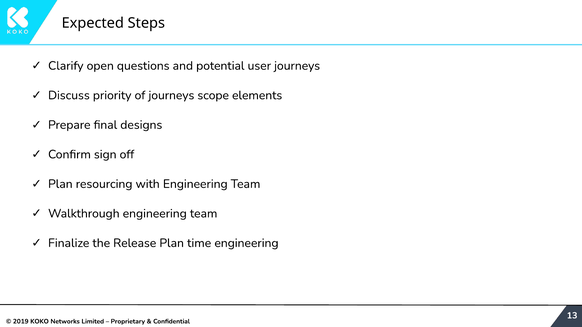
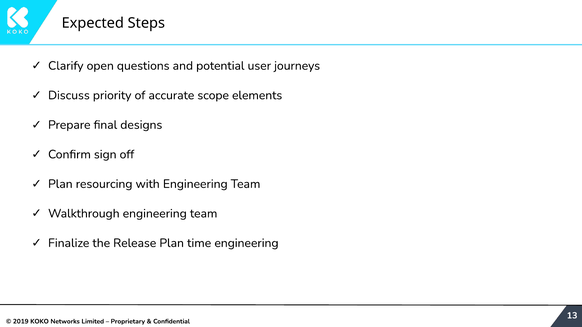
of journeys: journeys -> accurate (171, 95)
